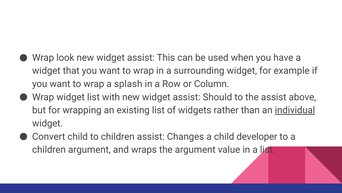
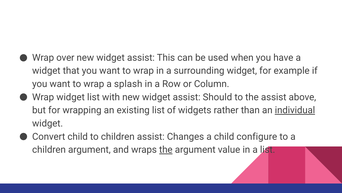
look: look -> over (65, 57)
developer: developer -> configure (257, 136)
the underline: none -> present (166, 149)
